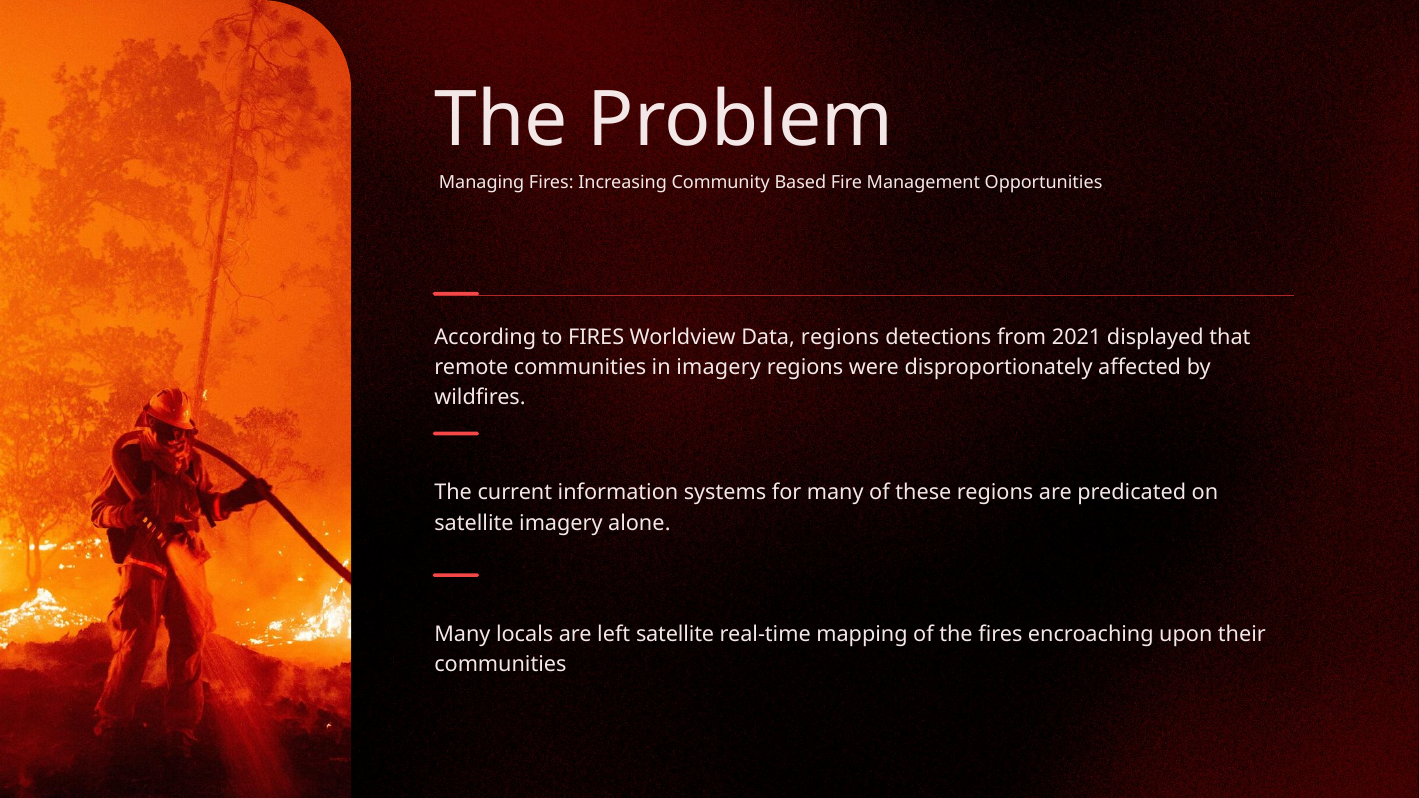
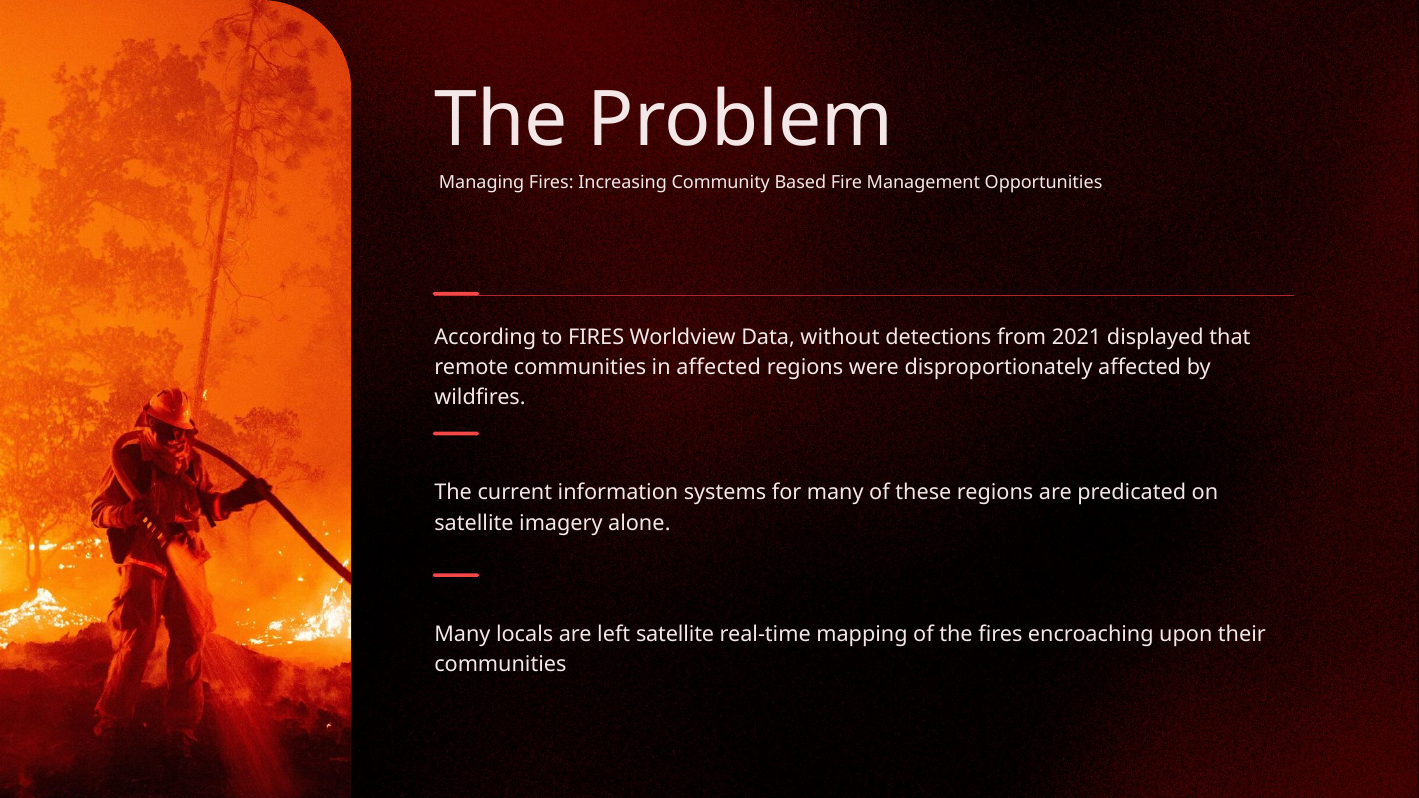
Data regions: regions -> without (840, 337)
in imagery: imagery -> affected (719, 367)
